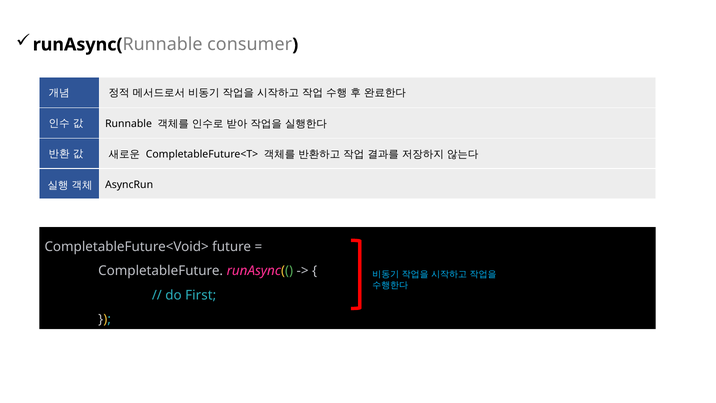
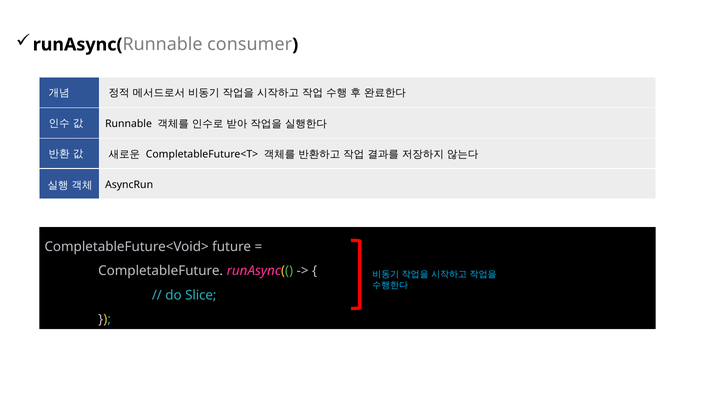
First: First -> Slice (201, 295)
